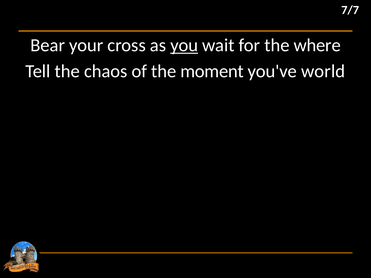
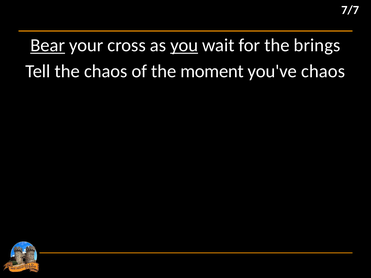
Bear underline: none -> present (48, 45)
where: where -> brings (317, 45)
you've world: world -> chaos (323, 71)
